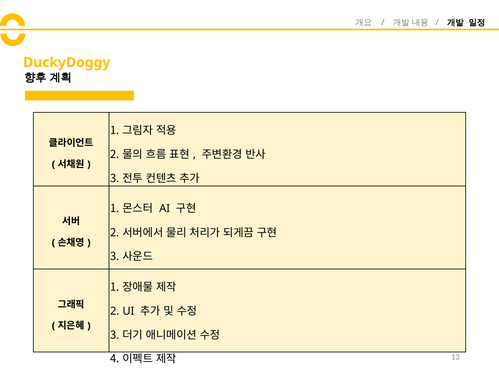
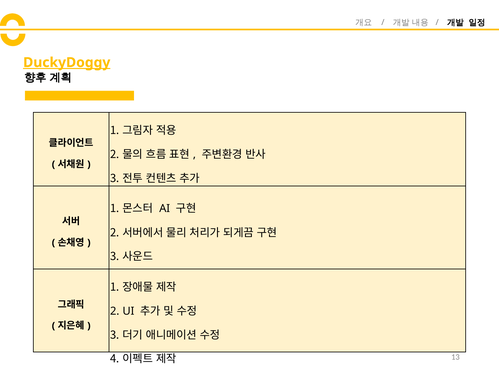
DuckyDoggy underline: none -> present (67, 63)
